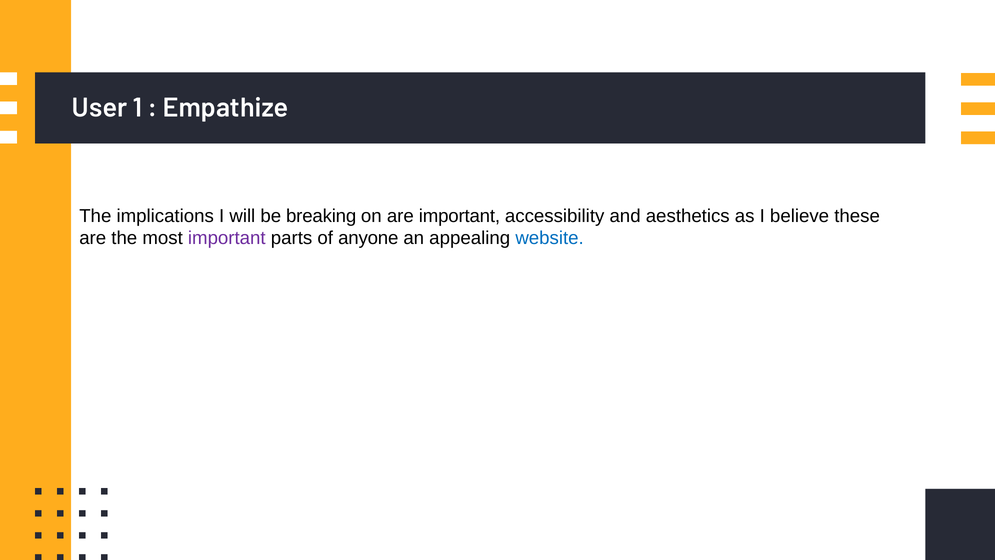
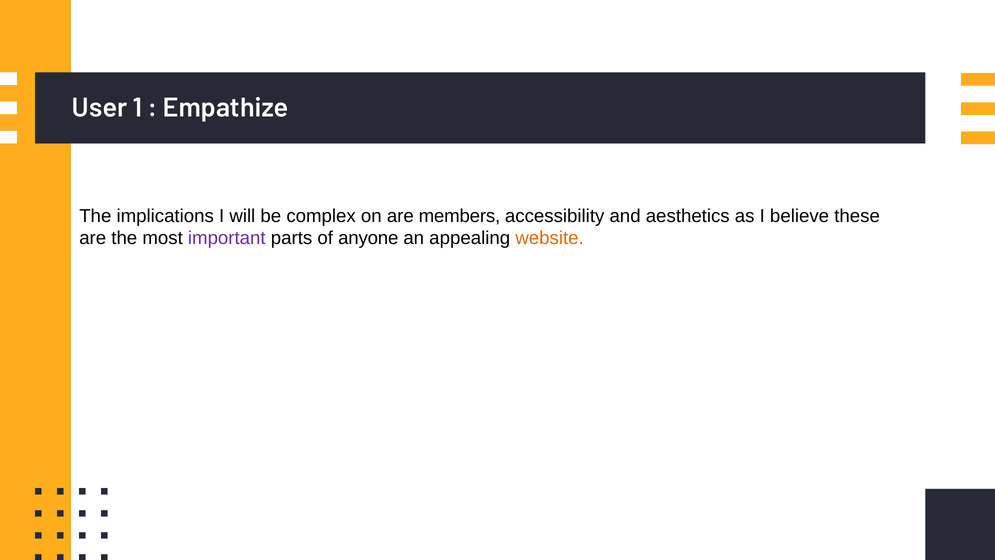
breaking: breaking -> complex (321, 216)
are important: important -> members (459, 216)
website colour: blue -> orange (550, 238)
